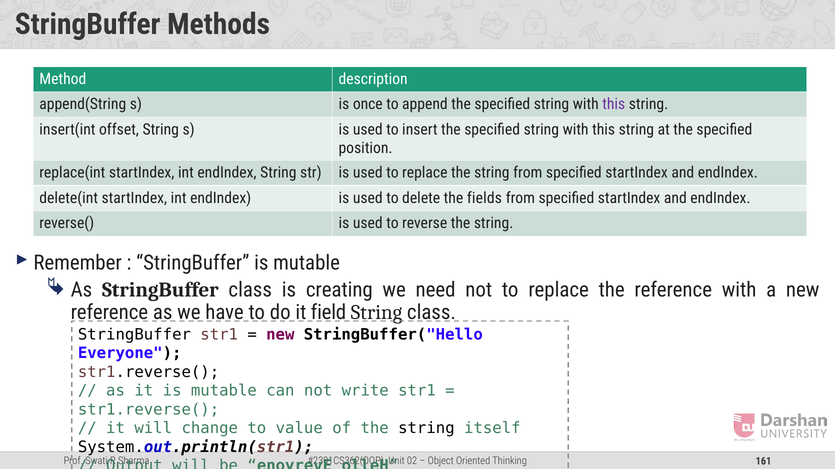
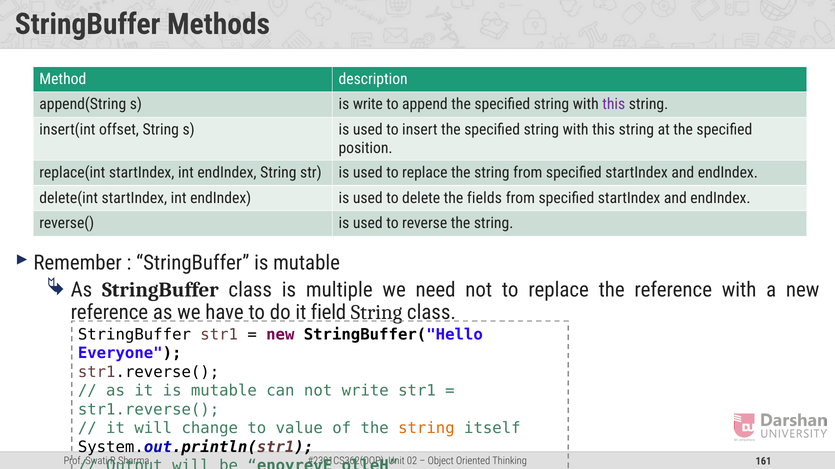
is once: once -> write (368, 104)
creating: creating -> multiple (339, 290)
string colour: black -> orange (426, 429)
